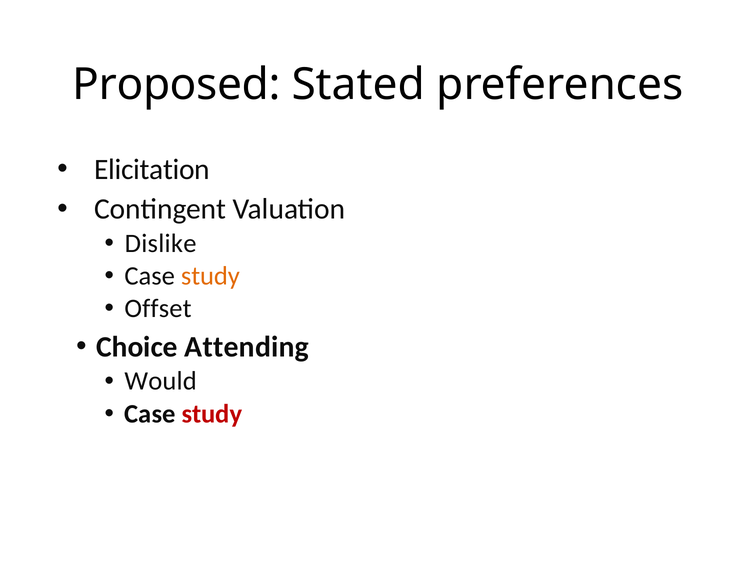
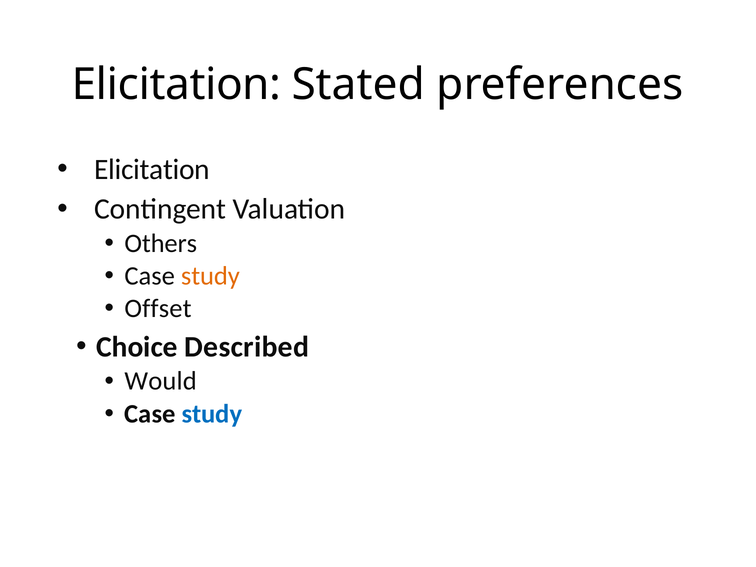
Proposed: Proposed -> Elicitation (176, 85)
Dislike: Dislike -> Others (161, 243)
Attending: Attending -> Described (247, 347)
study colour: red -> blue (212, 414)
